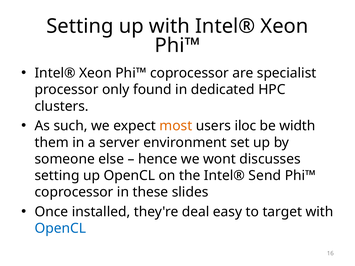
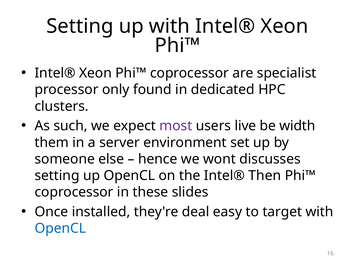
most colour: orange -> purple (176, 126)
iloc: iloc -> live (245, 126)
Send: Send -> Then (265, 176)
